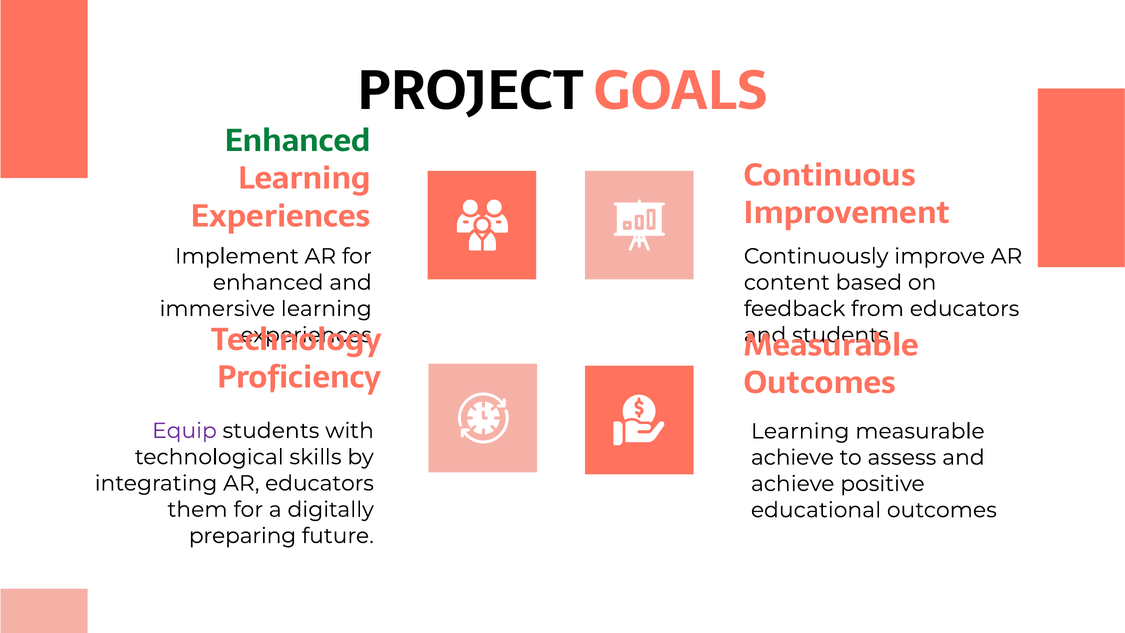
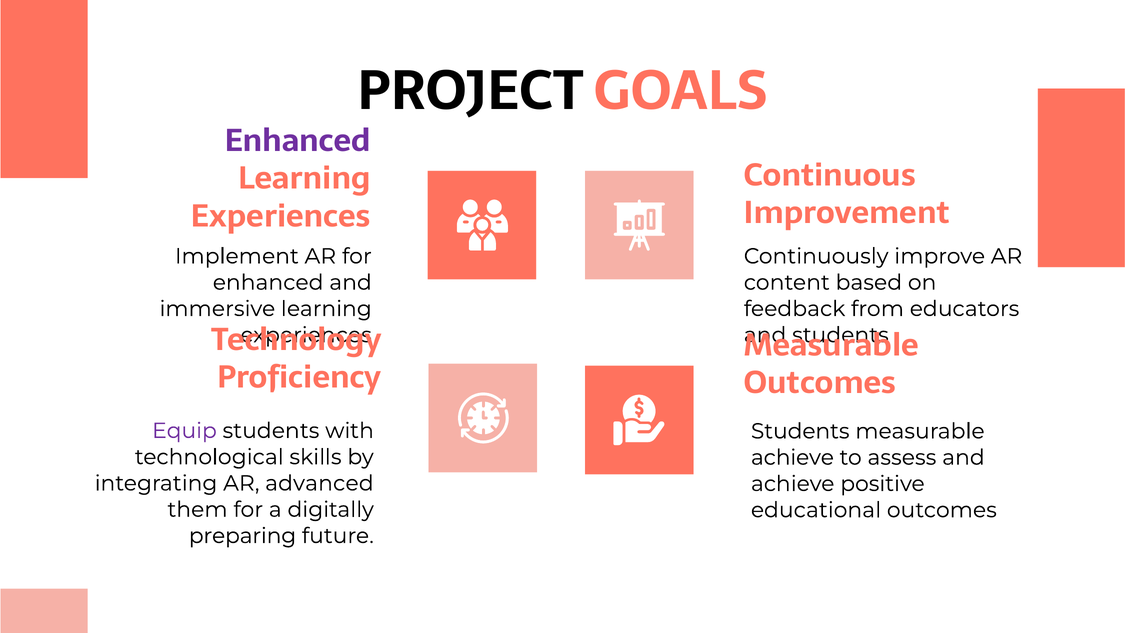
Enhanced colour: green -> purple (298, 141)
Learning: Learning -> Students (800, 431)
AR educators: educators -> advanced (319, 483)
